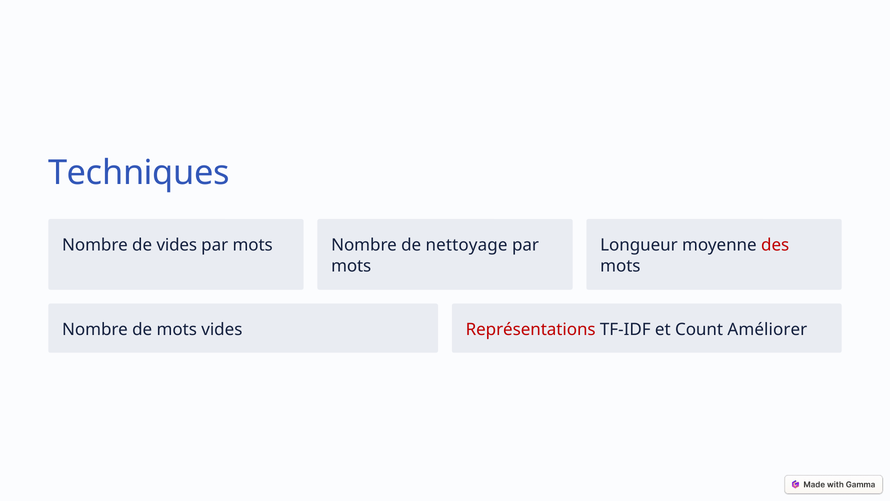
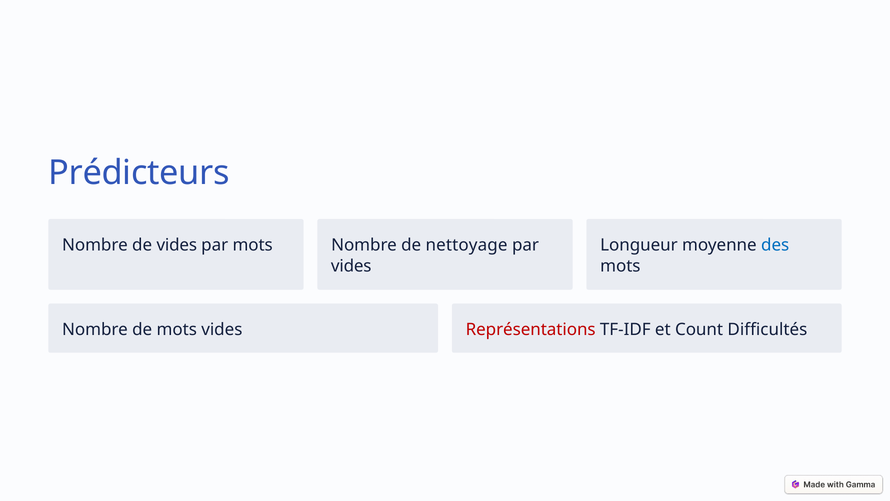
Techniques: Techniques -> Prédicteurs (139, 173)
des colour: red -> blue (775, 245)
mots: mots -> vides (351, 266)
Améliorer: Améliorer -> Difficultés (767, 329)
